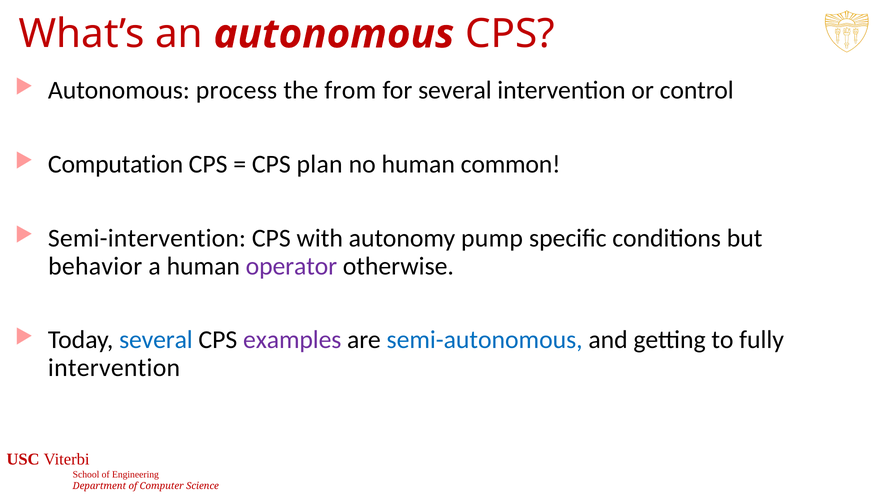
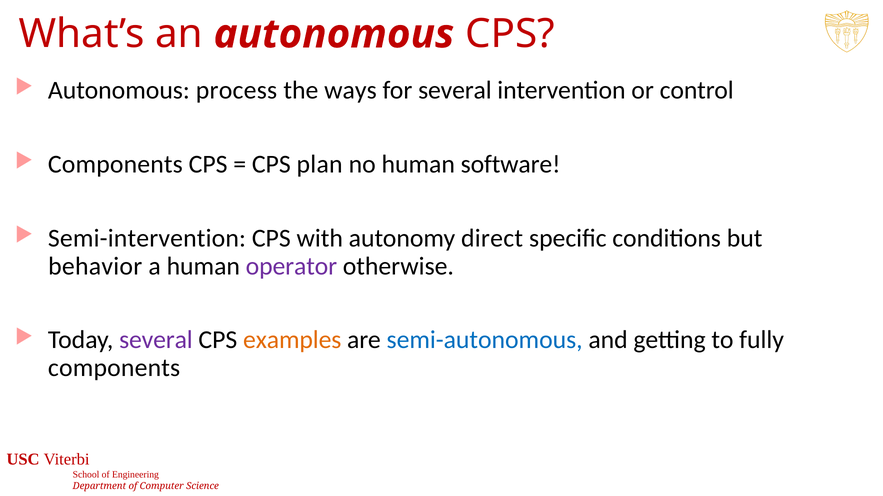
from: from -> ways (350, 90)
Computation: Computation -> Components (115, 165)
common: common -> software (511, 165)
pump: pump -> direct (492, 239)
several colour: blue -> purple (156, 340)
examples colour: purple -> orange (292, 340)
intervention: intervention -> components (114, 368)
